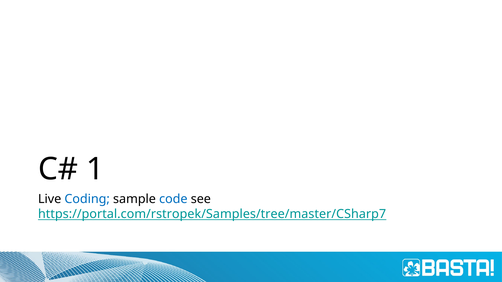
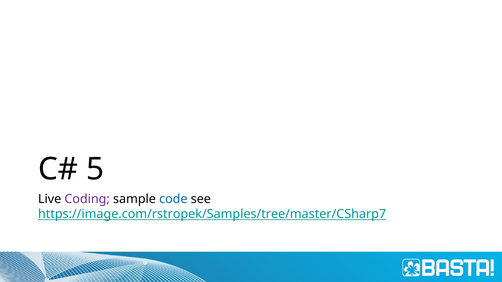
1: 1 -> 5 (95, 169)
Coding colour: blue -> purple (87, 199)
https://portal.com/rstropek/Samples/tree/master/CSharp7: https://portal.com/rstropek/Samples/tree/master/CSharp7 -> https://image.com/rstropek/Samples/tree/master/CSharp7 (212, 214)
